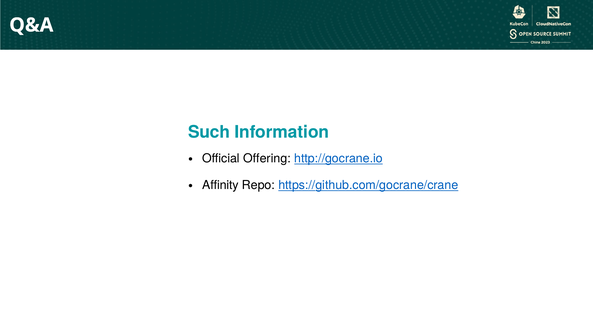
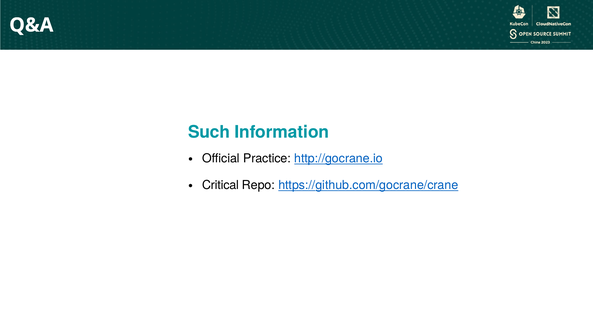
Offering: Offering -> Practice (267, 158)
Affinity: Affinity -> Critical (220, 185)
